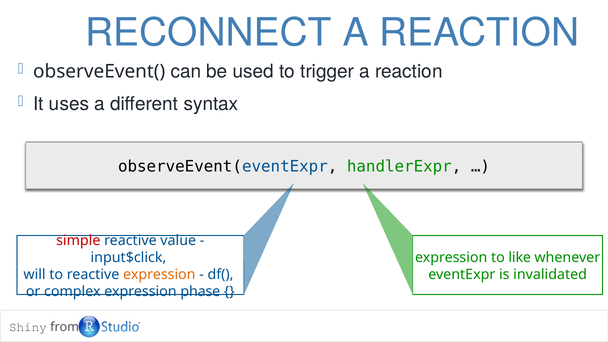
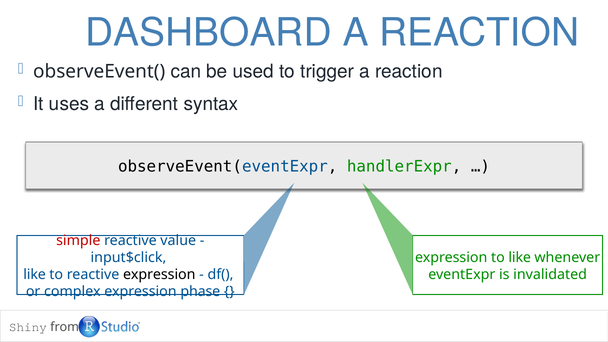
RECONNECT: RECONNECT -> DASHBOARD (208, 33)
will: will -> like (35, 275)
expression colour: orange -> black (159, 275)
